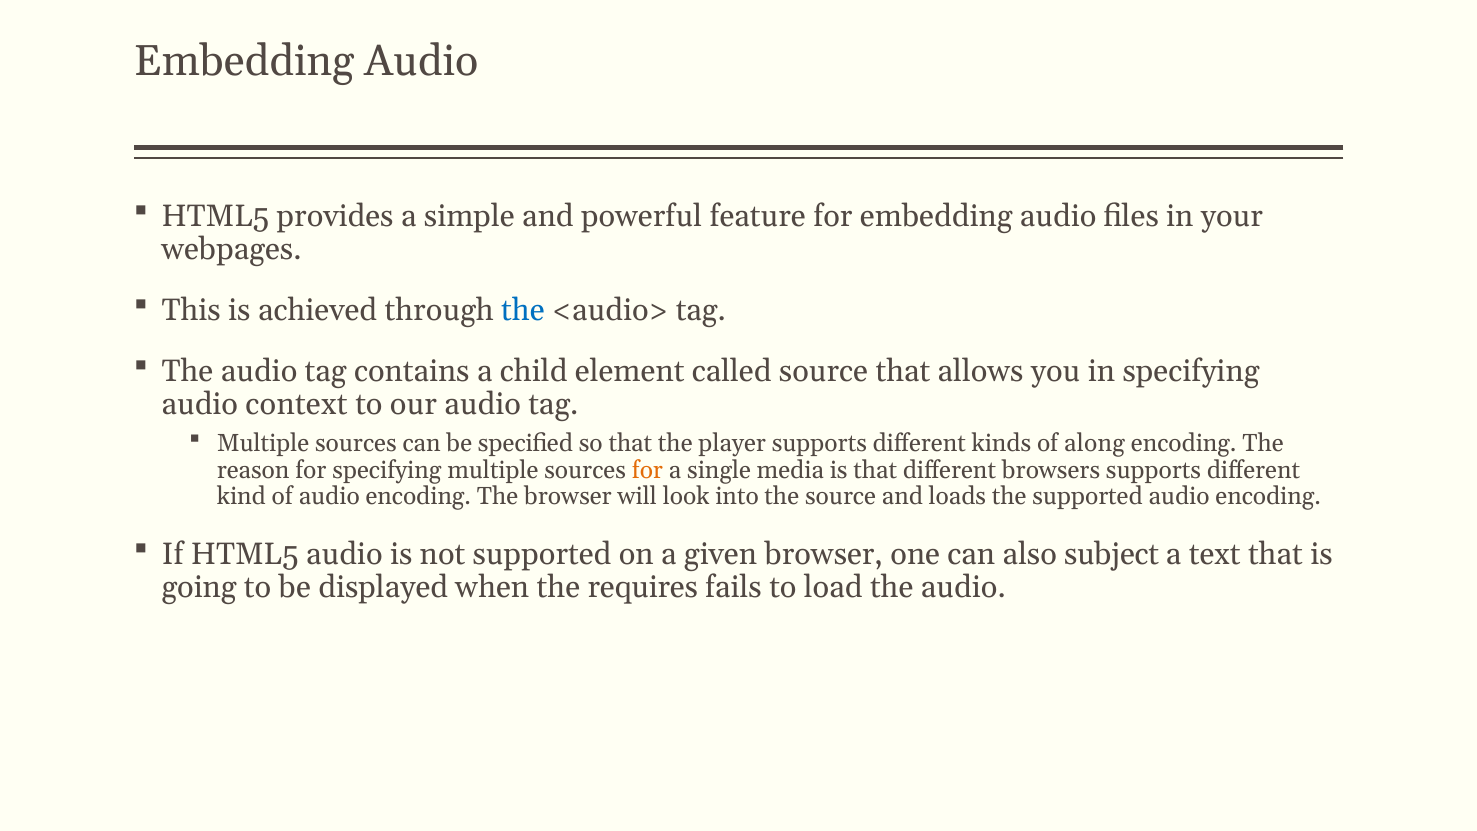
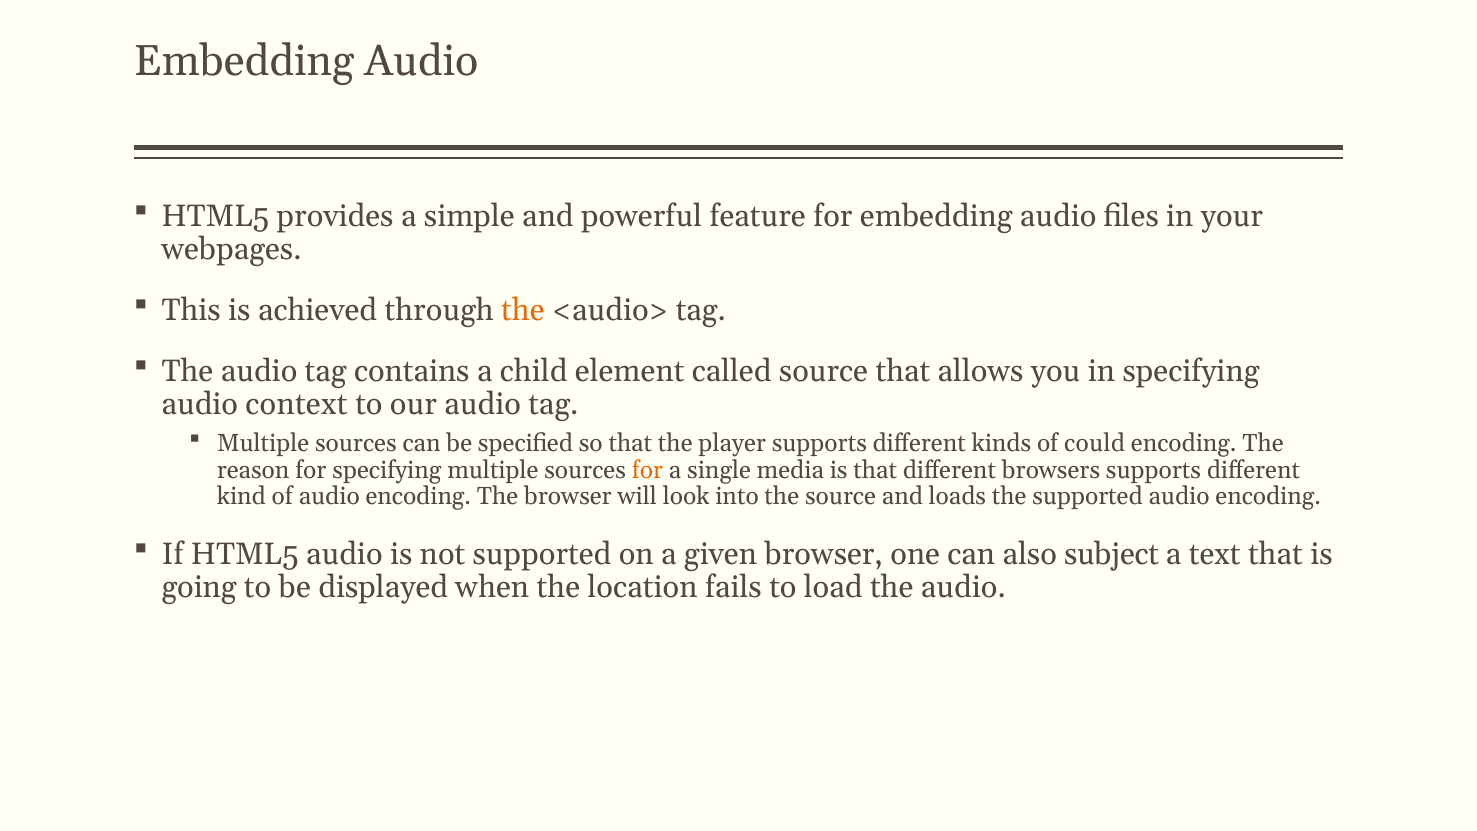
the colour: blue -> orange (523, 310)
along: along -> could (1095, 443)
requires: requires -> location (643, 587)
